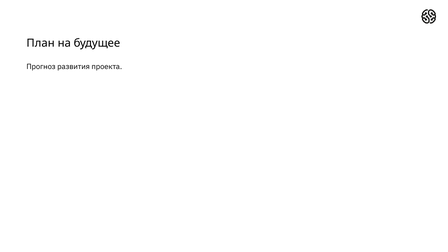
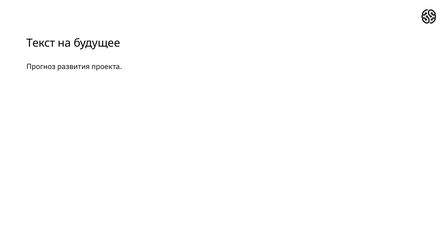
План: План -> Текст (41, 43)
